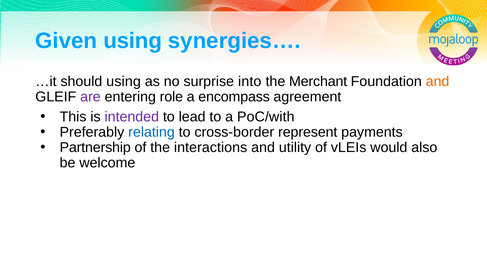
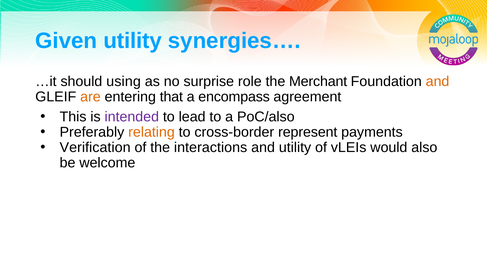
Given using: using -> utility (133, 41)
into: into -> role (250, 81)
are colour: purple -> orange (90, 97)
role: role -> that (171, 97)
PoC/with: PoC/with -> PoC/also (266, 117)
relating colour: blue -> orange (151, 132)
Partnership: Partnership -> Verification (95, 148)
